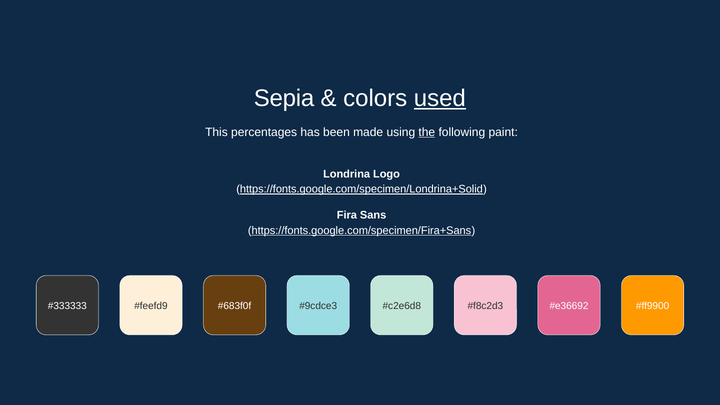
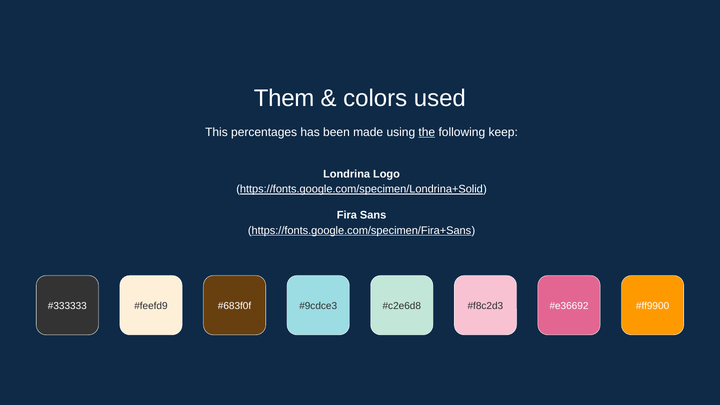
Sepia: Sepia -> Them (284, 98)
used underline: present -> none (440, 98)
paint: paint -> keep (503, 132)
